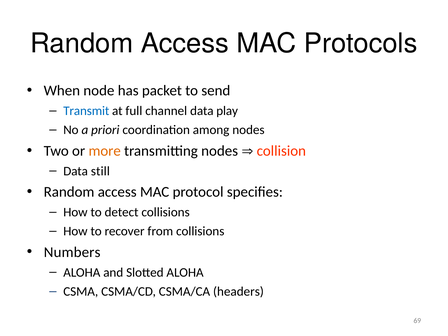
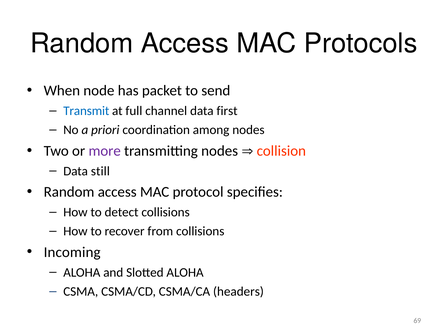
play: play -> first (227, 111)
more colour: orange -> purple (105, 151)
Numbers: Numbers -> Incoming (72, 252)
